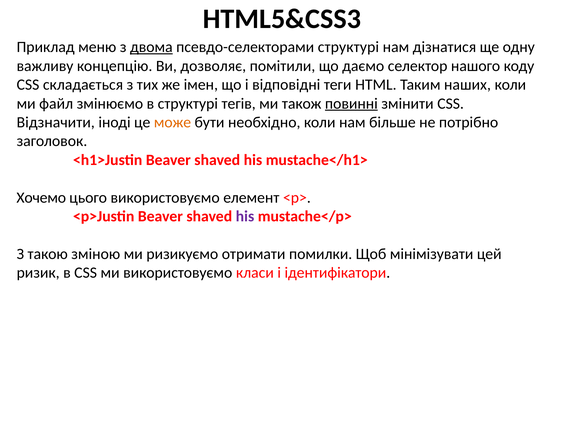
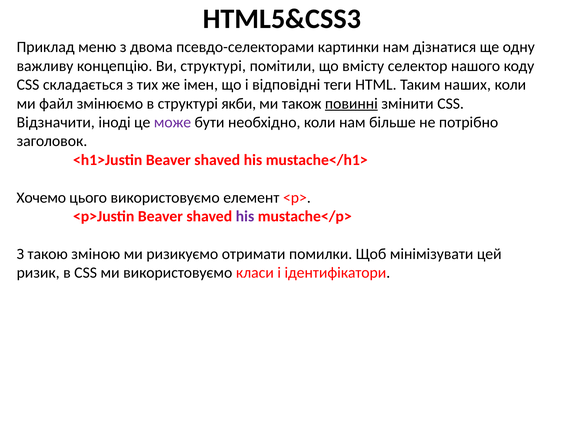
двома underline: present -> none (151, 47)
псевдо-селекторами структурі: структурі -> картинки (348, 47)
Ви дозволяє: дозволяє -> структурі (213, 66)
даємо: даємо -> вмісту (363, 66)
тегів: тегів -> якби (239, 104)
може colour: orange -> purple (172, 122)
